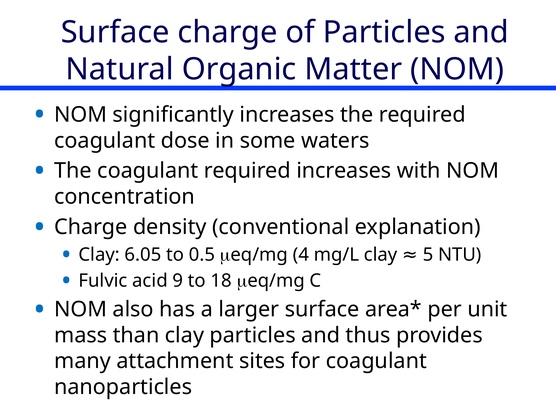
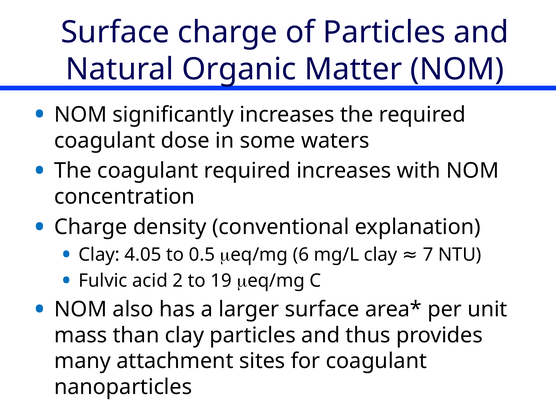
6.05: 6.05 -> 4.05 (143, 255)
4: 4 -> 6 (301, 255)
5: 5 -> 7 (428, 255)
9: 9 -> 2 (178, 281)
18: 18 -> 19 (221, 281)
